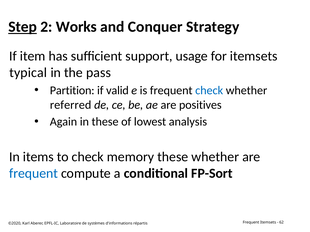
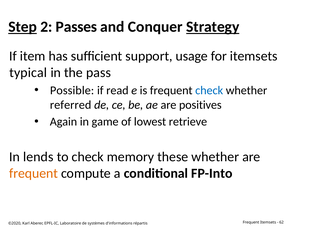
Works: Works -> Passes (76, 27)
Strategy underline: none -> present (213, 27)
Partition: Partition -> Possible (72, 91)
valid: valid -> read (117, 91)
in these: these -> game (105, 122)
analysis: analysis -> retrieve (188, 122)
items: items -> lends (38, 157)
frequent colour: blue -> orange (34, 174)
FP-Sort: FP-Sort -> FP-Into (212, 174)
